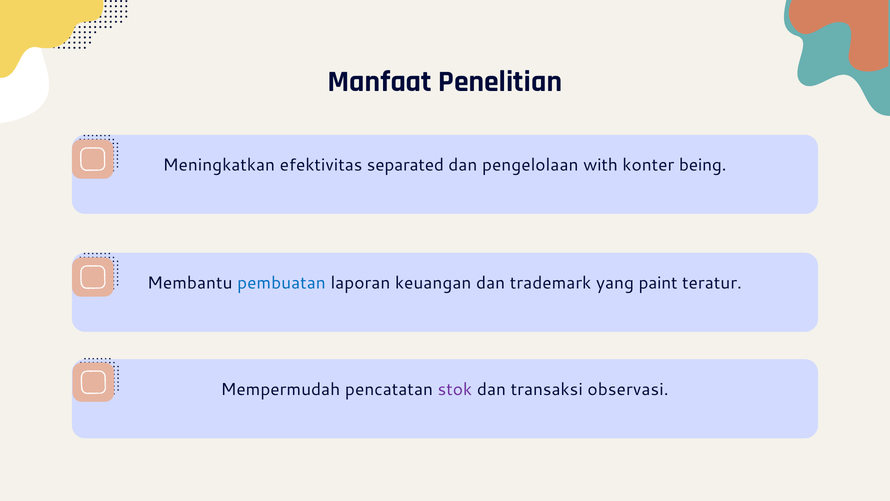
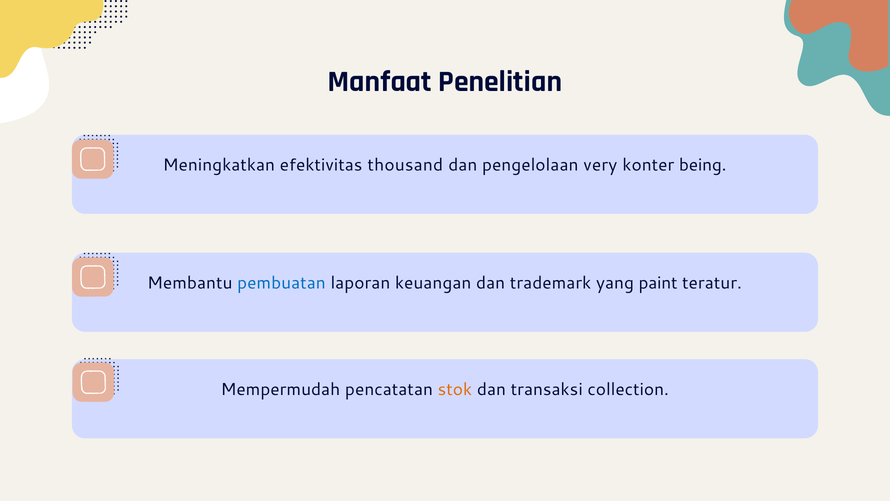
separated: separated -> thousand (405, 165)
with: with -> very (600, 165)
stok colour: purple -> orange (455, 389)
observasi: observasi -> collection (628, 389)
